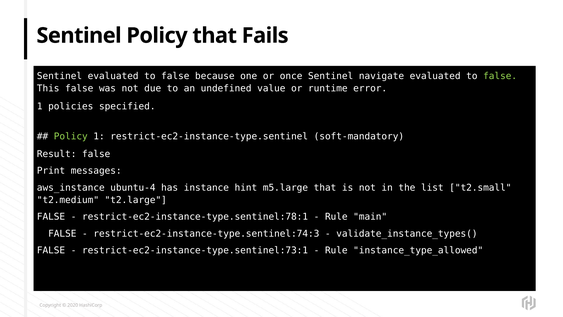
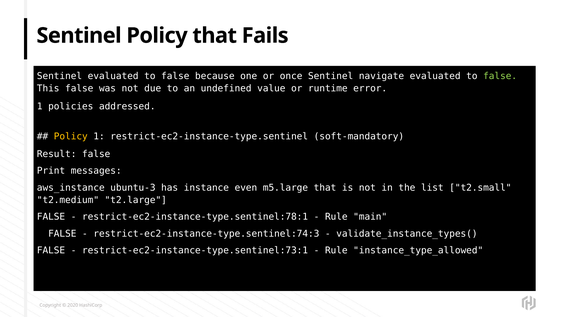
specified: specified -> addressed (127, 106)
Policy colour: light green -> yellow (71, 136)
ubuntu-4: ubuntu-4 -> ubuntu-3 (133, 187)
hint: hint -> even (246, 187)
